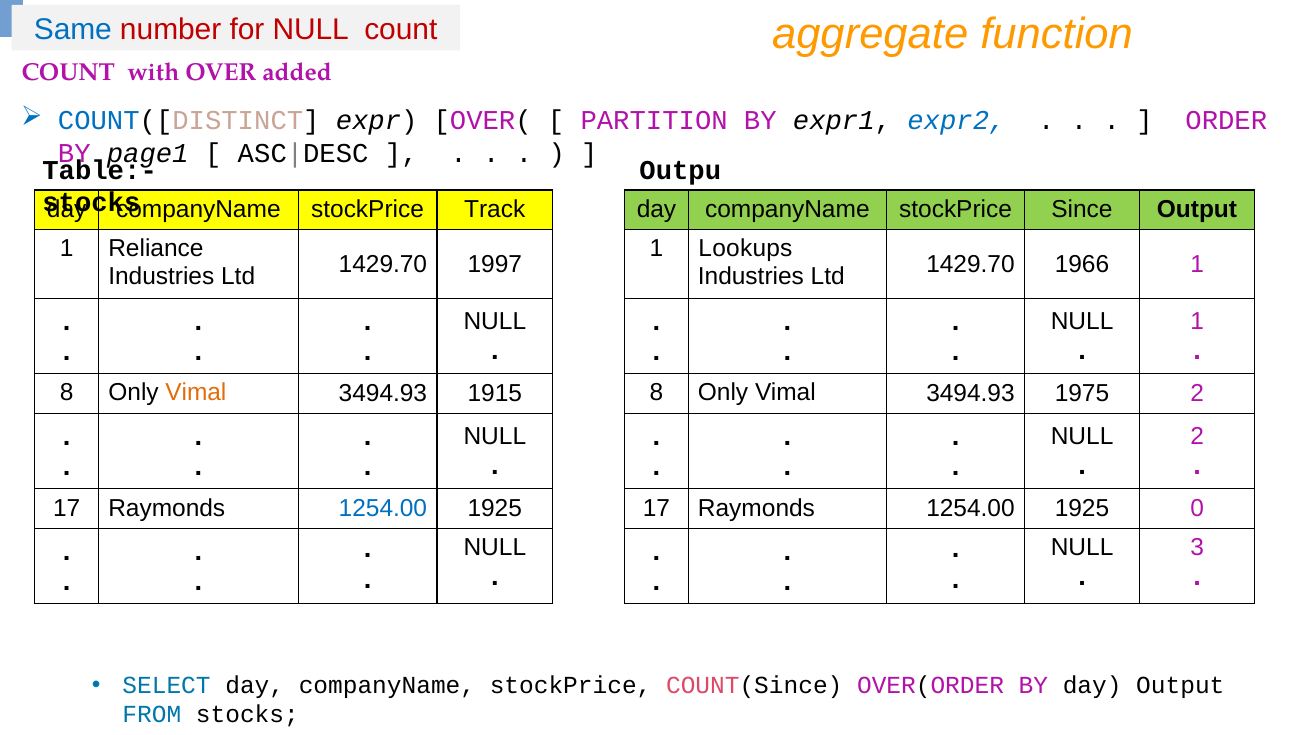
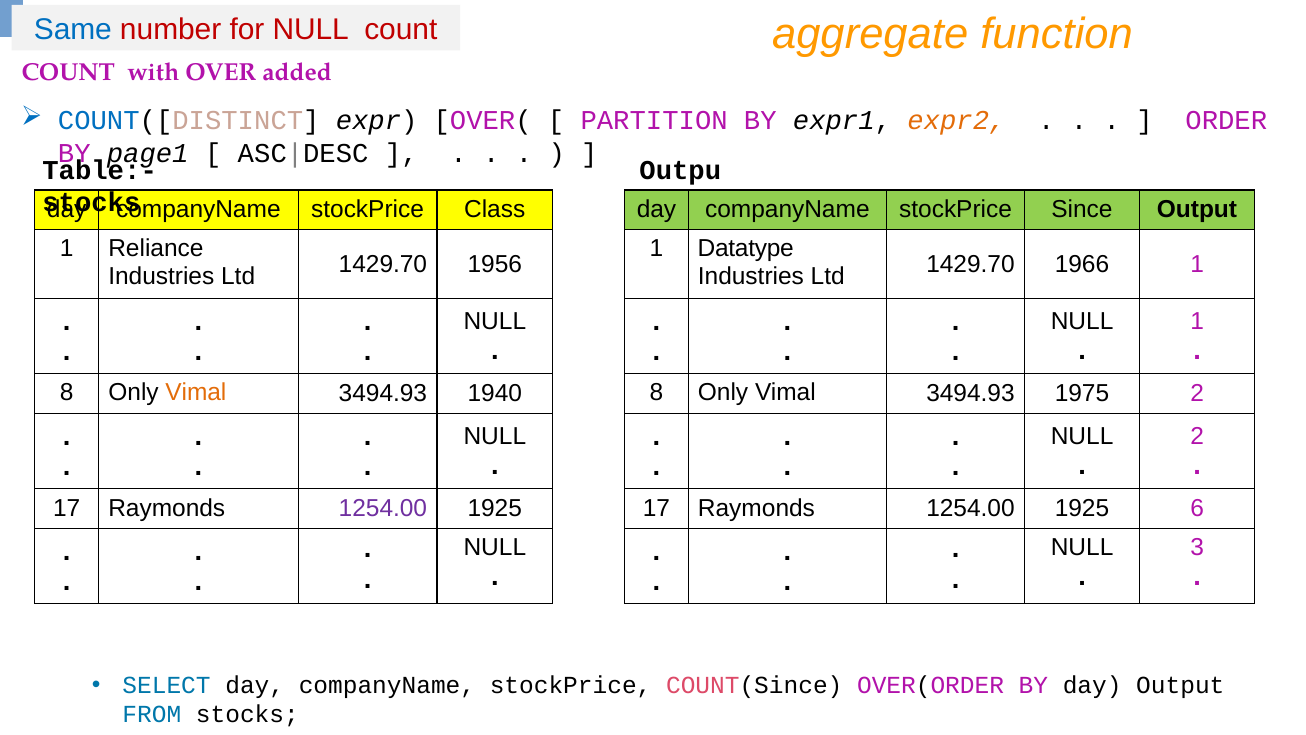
expr2 colour: blue -> orange (956, 120)
Track: Track -> Class (495, 209)
Lookups: Lookups -> Datatype (746, 249)
1997: 1997 -> 1956 (495, 264)
1915: 1915 -> 1940 (495, 394)
1254.00 colour: blue -> purple (383, 509)
0: 0 -> 6 (1197, 509)
